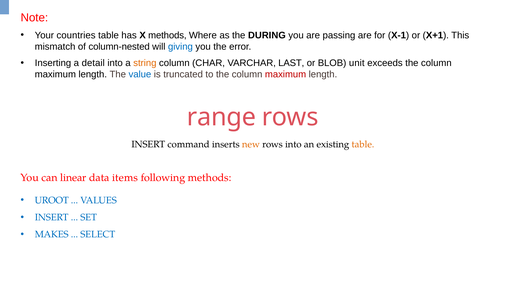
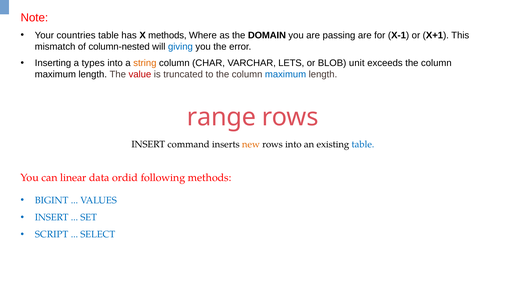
DURING: DURING -> DOMAIN (267, 35)
detail: detail -> types (93, 63)
LAST: LAST -> LETS (291, 63)
value colour: blue -> red (140, 74)
maximum colour: red -> blue (286, 74)
table colour: orange -> blue (363, 144)
items: items -> ordid (125, 177)
UROOT: UROOT -> BIGINT (52, 200)
MAKES: MAKES -> SCRIPT (52, 234)
